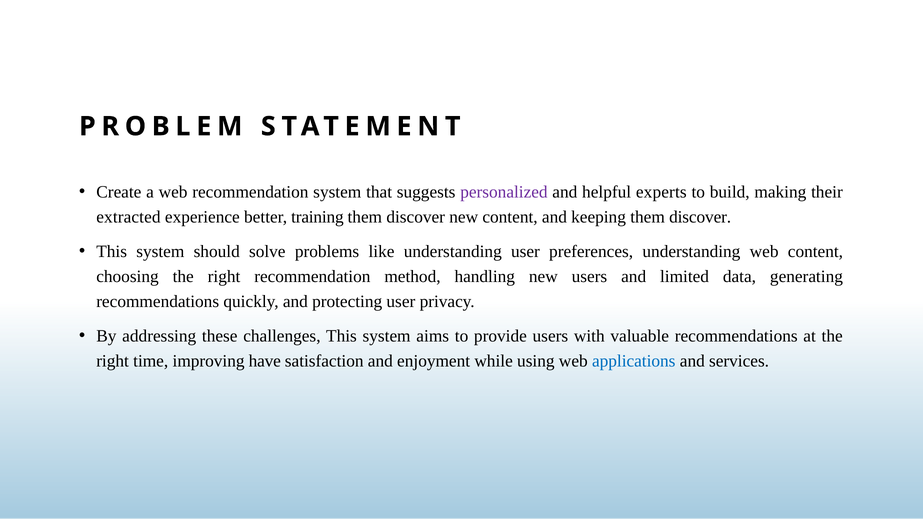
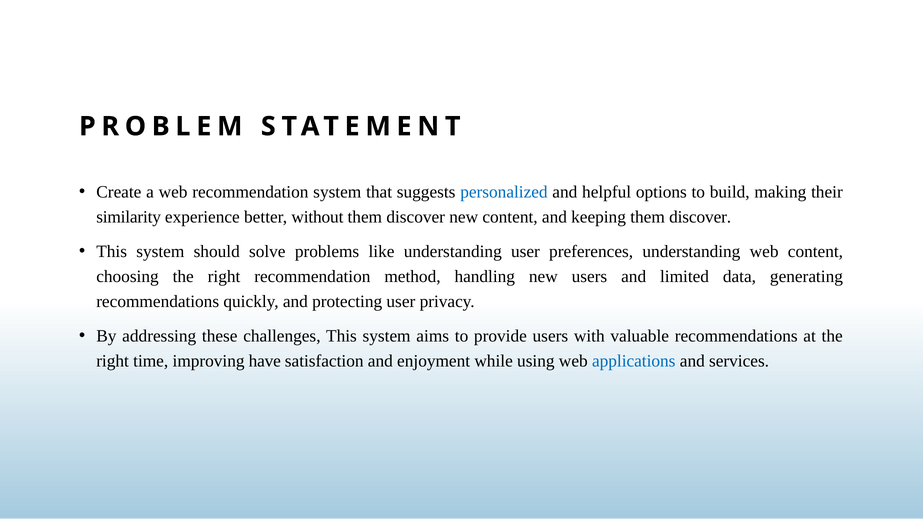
personalized colour: purple -> blue (504, 192)
experts: experts -> options (661, 192)
extracted: extracted -> similarity (129, 217)
training: training -> without (317, 217)
